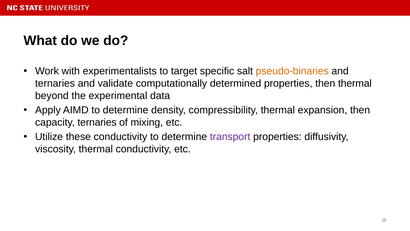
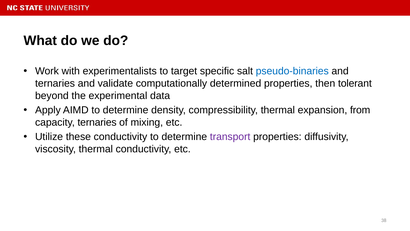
pseudo-binaries colour: orange -> blue (292, 71)
then thermal: thermal -> tolerant (355, 83)
expansion then: then -> from (360, 110)
